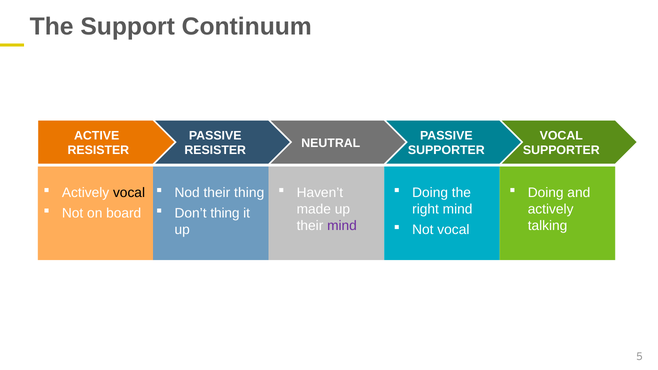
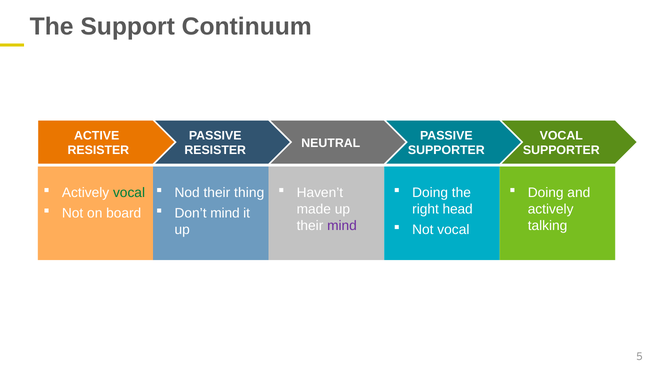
vocal colour: black -> green (129, 193)
right mind: mind -> head (458, 209)
Don’t thing: thing -> mind (225, 213)
